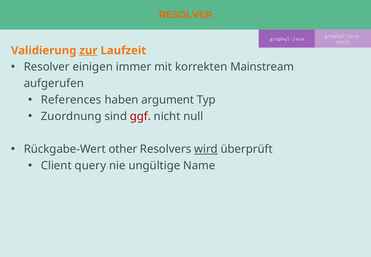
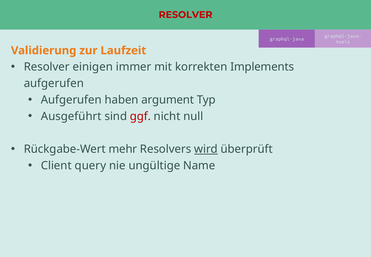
RESOLVER colour: orange -> red (186, 15)
zur underline: present -> none (88, 50)
Mainstream: Mainstream -> Implements (262, 67)
References: References -> Aufgerufen (71, 100)
Zuordnung: Zuordnung -> Ausgeführt (71, 116)
other: other -> mehr (123, 149)
